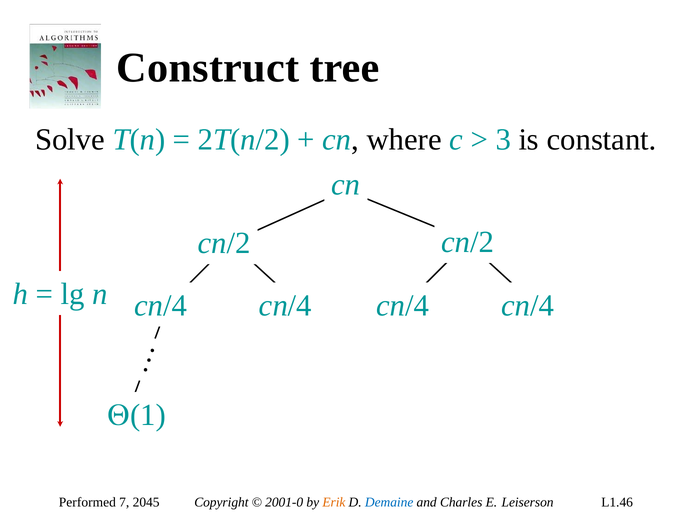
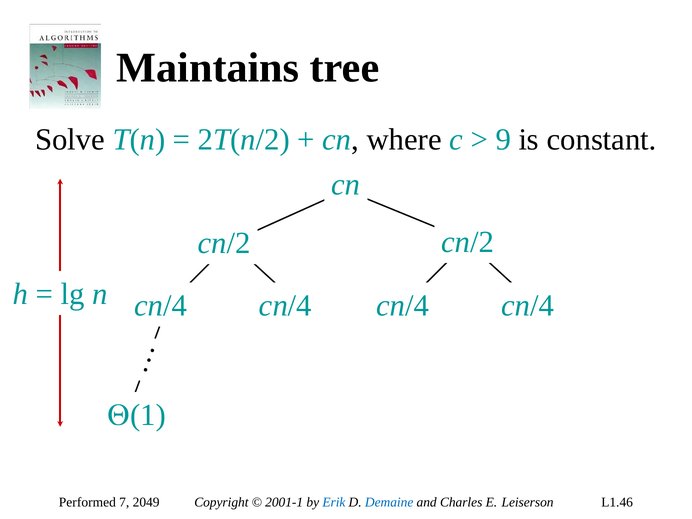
Construct: Construct -> Maintains (208, 68)
3: 3 -> 9 (503, 140)
2045: 2045 -> 2049 (146, 502)
2001-0: 2001-0 -> 2001-1 (284, 502)
Erik colour: orange -> blue (334, 502)
